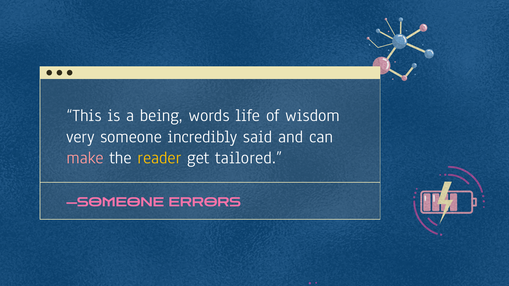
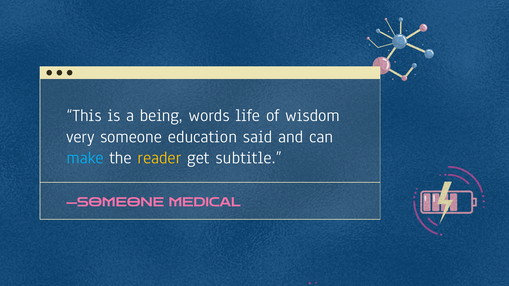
incredibly: incredibly -> education (202, 137)
make colour: pink -> light blue (85, 158)
tailored: tailored -> subtitle (249, 158)
ERRORS: ERRORS -> MEDICAL (205, 203)
